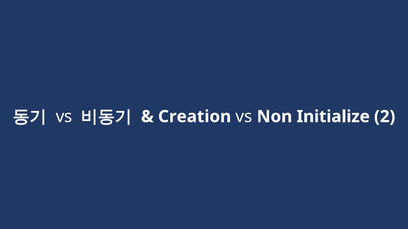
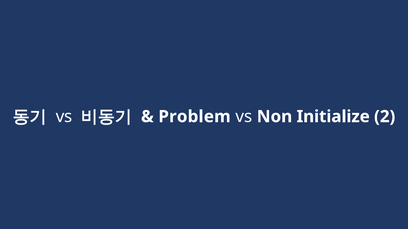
Creation: Creation -> Problem (195, 117)
